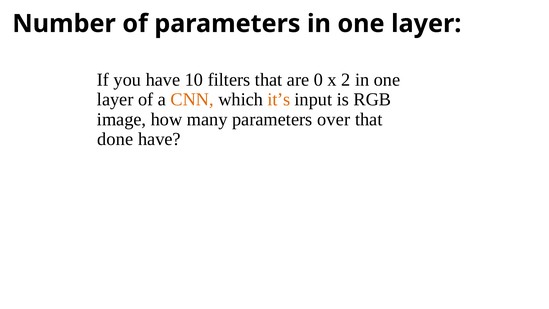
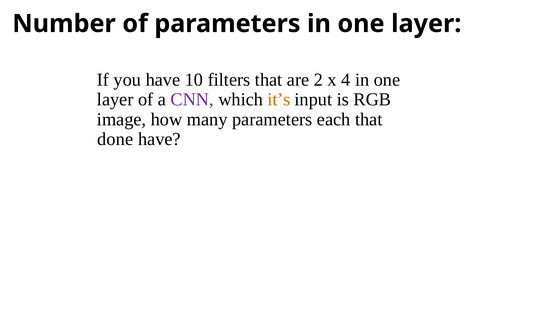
0: 0 -> 2 (318, 80)
2: 2 -> 4 (346, 80)
CNN colour: orange -> purple (192, 99)
over: over -> each (334, 119)
